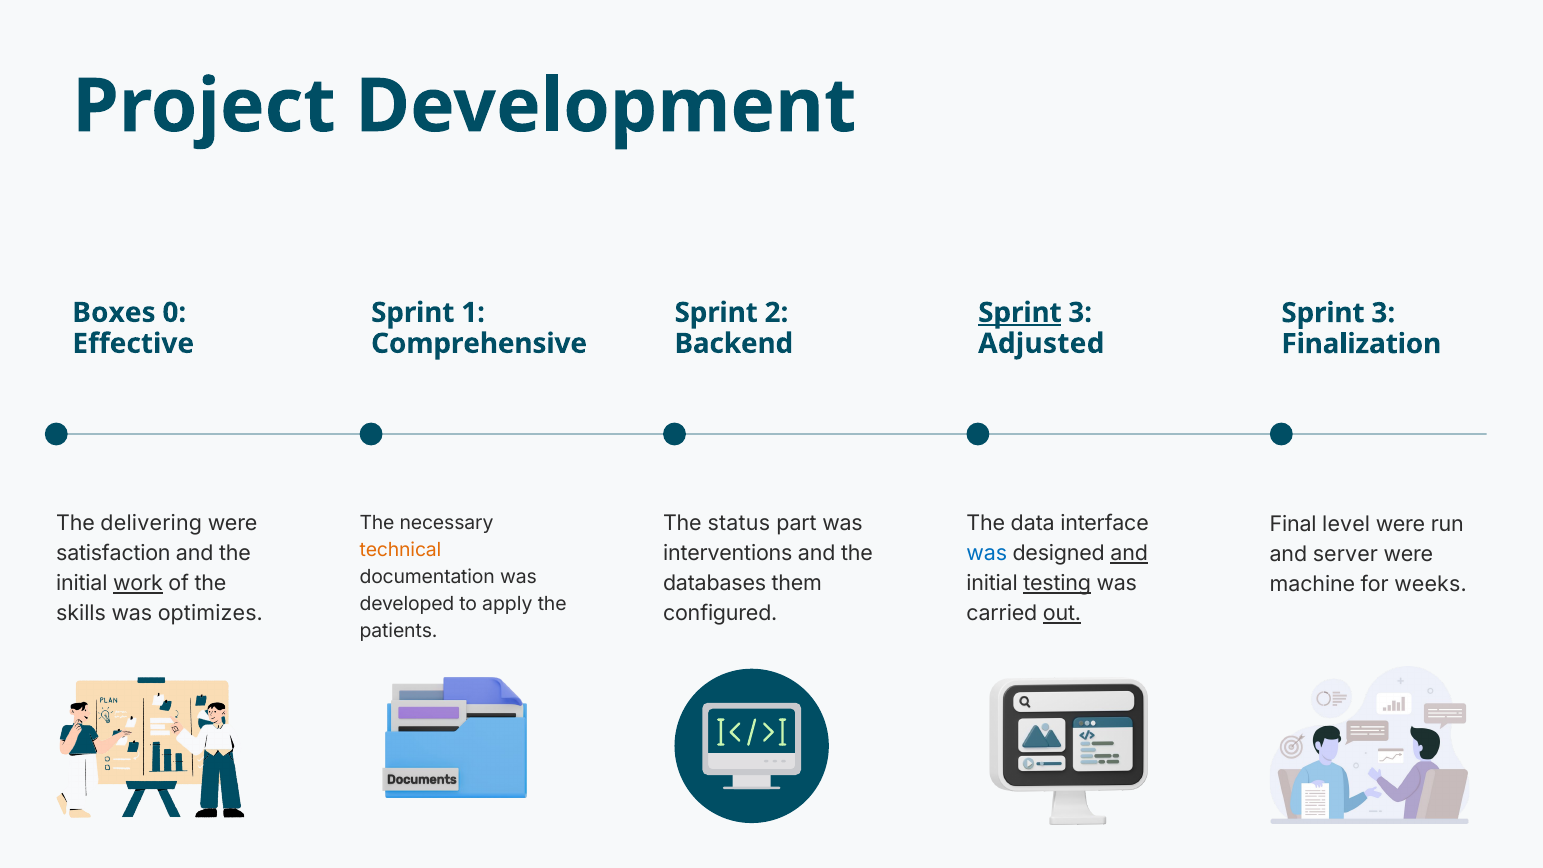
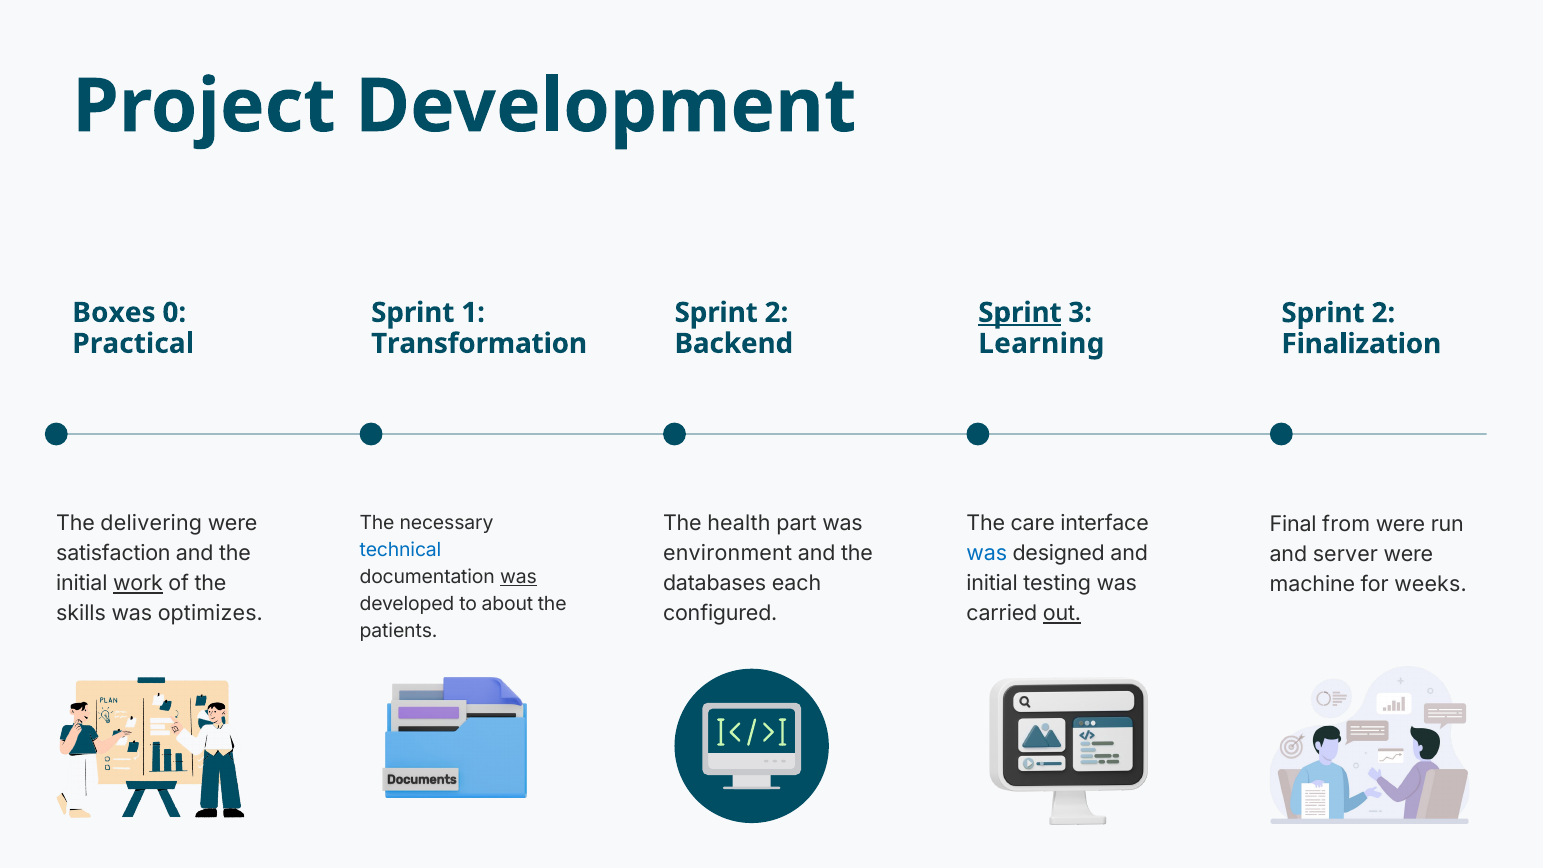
3: 3 -> 2 (1383, 313)
Effective: Effective -> Practical (133, 344)
Comprehensive: Comprehensive -> Transformation (479, 344)
Adjusted: Adjusted -> Learning (1041, 344)
status: status -> health (739, 524)
data: data -> care (1033, 524)
level: level -> from (1346, 524)
technical colour: orange -> blue (400, 550)
interventions: interventions -> environment (728, 554)
and underline: present -> none (1129, 554)
was underline: none -> present (518, 577)
them: them -> each (797, 584)
testing underline: present -> none (1057, 584)
apply: apply -> about (507, 604)
